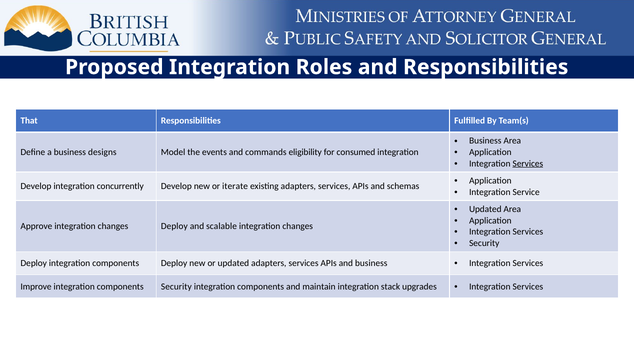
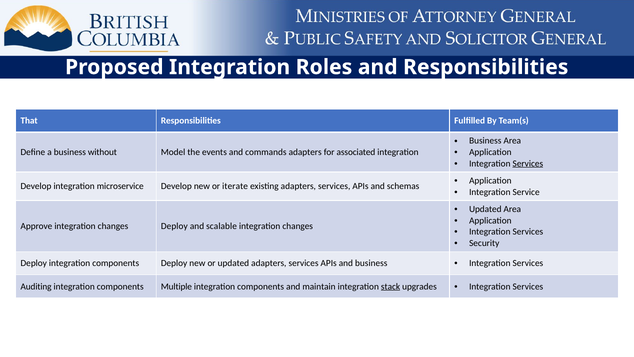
designs: designs -> without (102, 152)
commands eligibility: eligibility -> adapters (305, 152)
consumed: consumed -> associated (356, 152)
concurrently: concurrently -> microservice (120, 186)
Improve: Improve -> Auditing (36, 286)
components Security: Security -> Multiple (176, 286)
stack underline: none -> present (391, 286)
